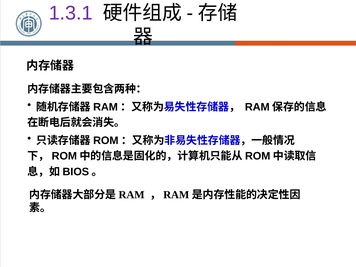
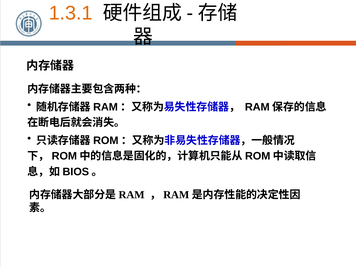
1.3.1 colour: purple -> orange (71, 13)
